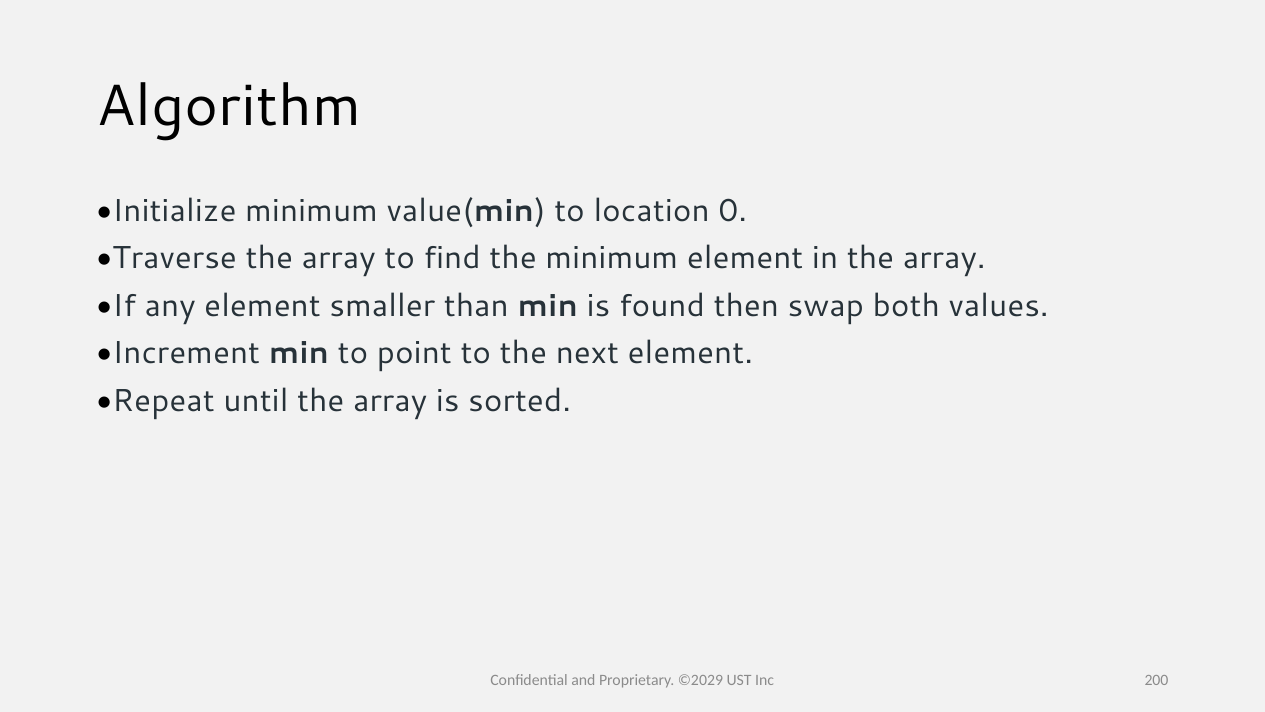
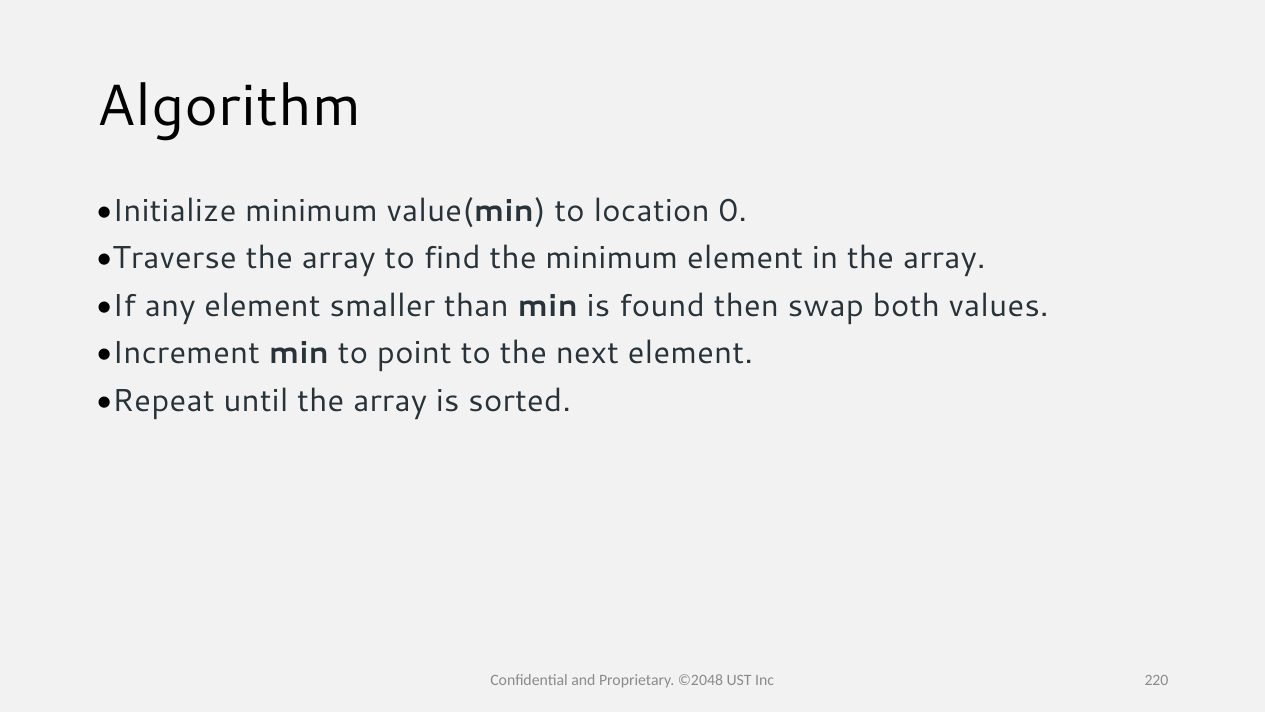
©2029: ©2029 -> ©2048 (700, 679)
200: 200 -> 220 (1156, 679)
